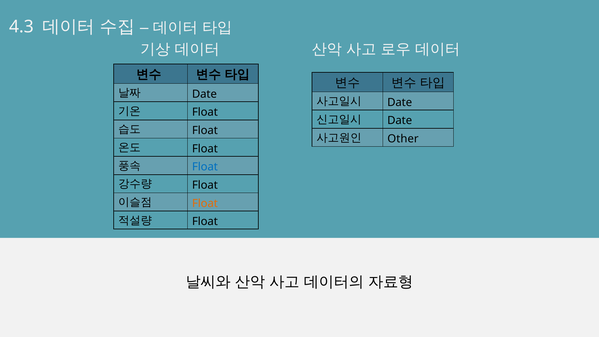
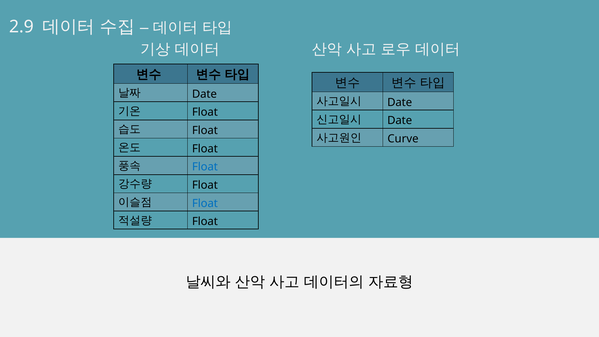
4.3: 4.3 -> 2.9 (21, 27)
Other: Other -> Curve (403, 139)
Float colour: orange -> blue (205, 203)
